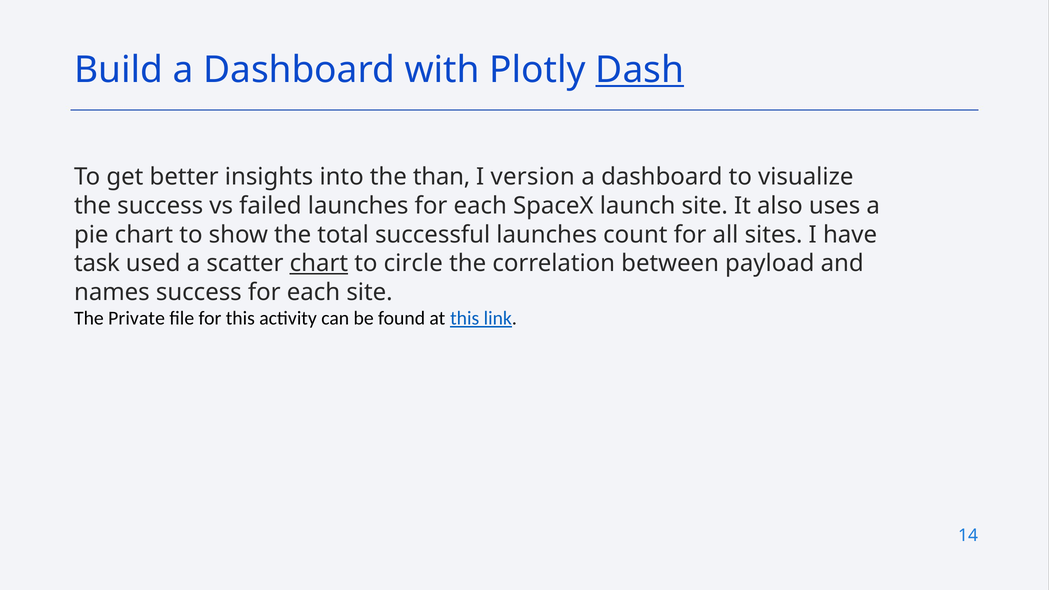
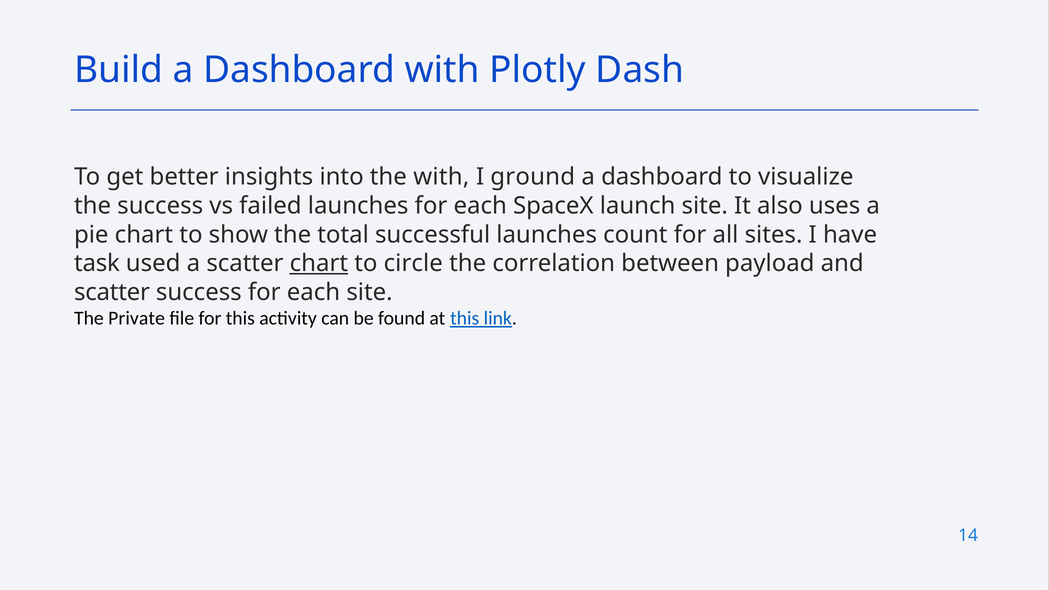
Dash underline: present -> none (640, 70)
the than: than -> with (441, 177)
version: version -> ground (533, 177)
names: names -> scatter (112, 292)
